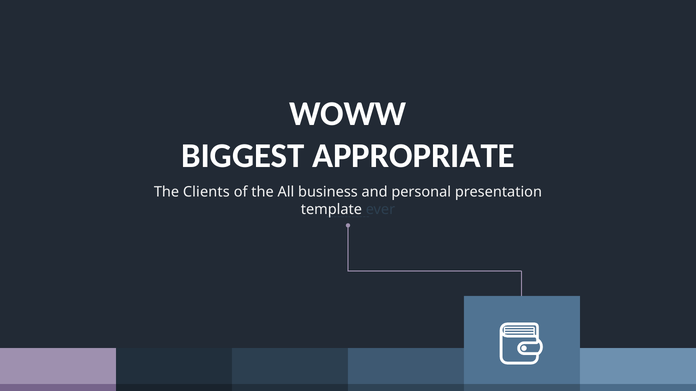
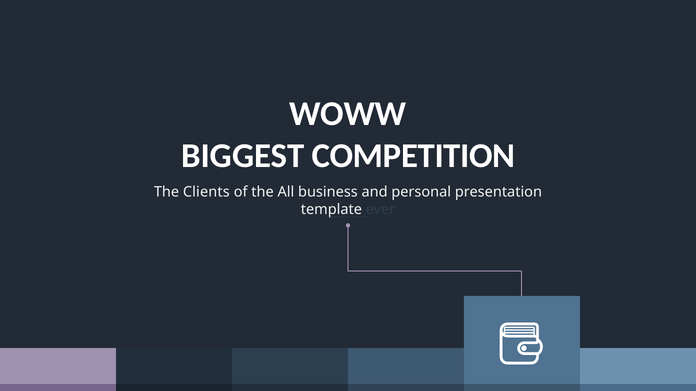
APPROPRIATE: APPROPRIATE -> COMPETITION (413, 156)
